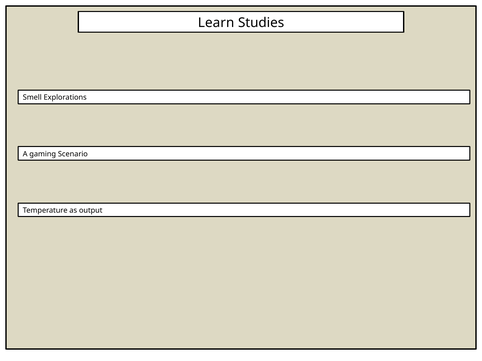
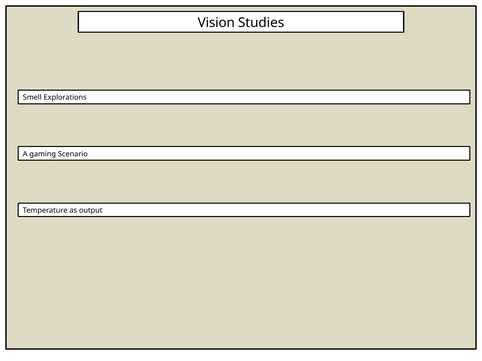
Learn: Learn -> Vision (216, 23)
